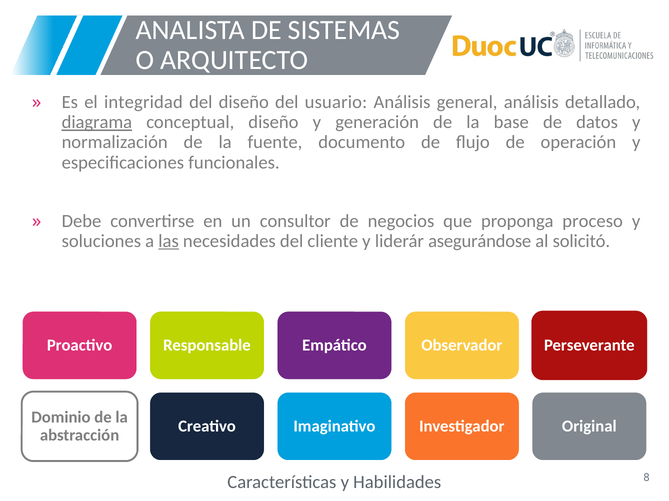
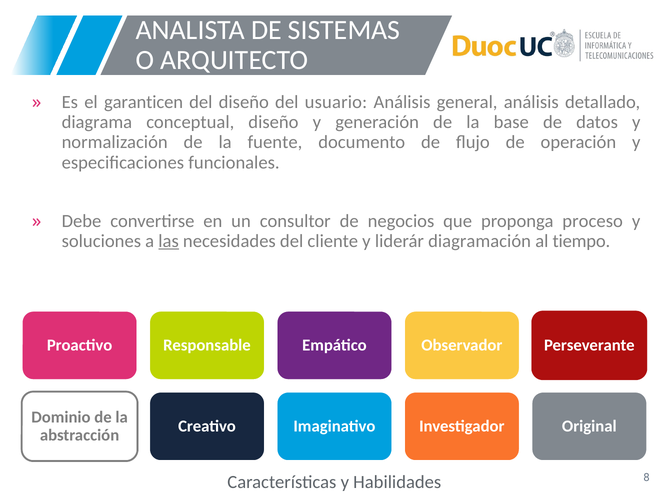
integridad: integridad -> garanticen (144, 102)
diagrama underline: present -> none (97, 123)
asegurándose: asegurándose -> diagramación (480, 241)
solicitó: solicitó -> tiempo (581, 241)
